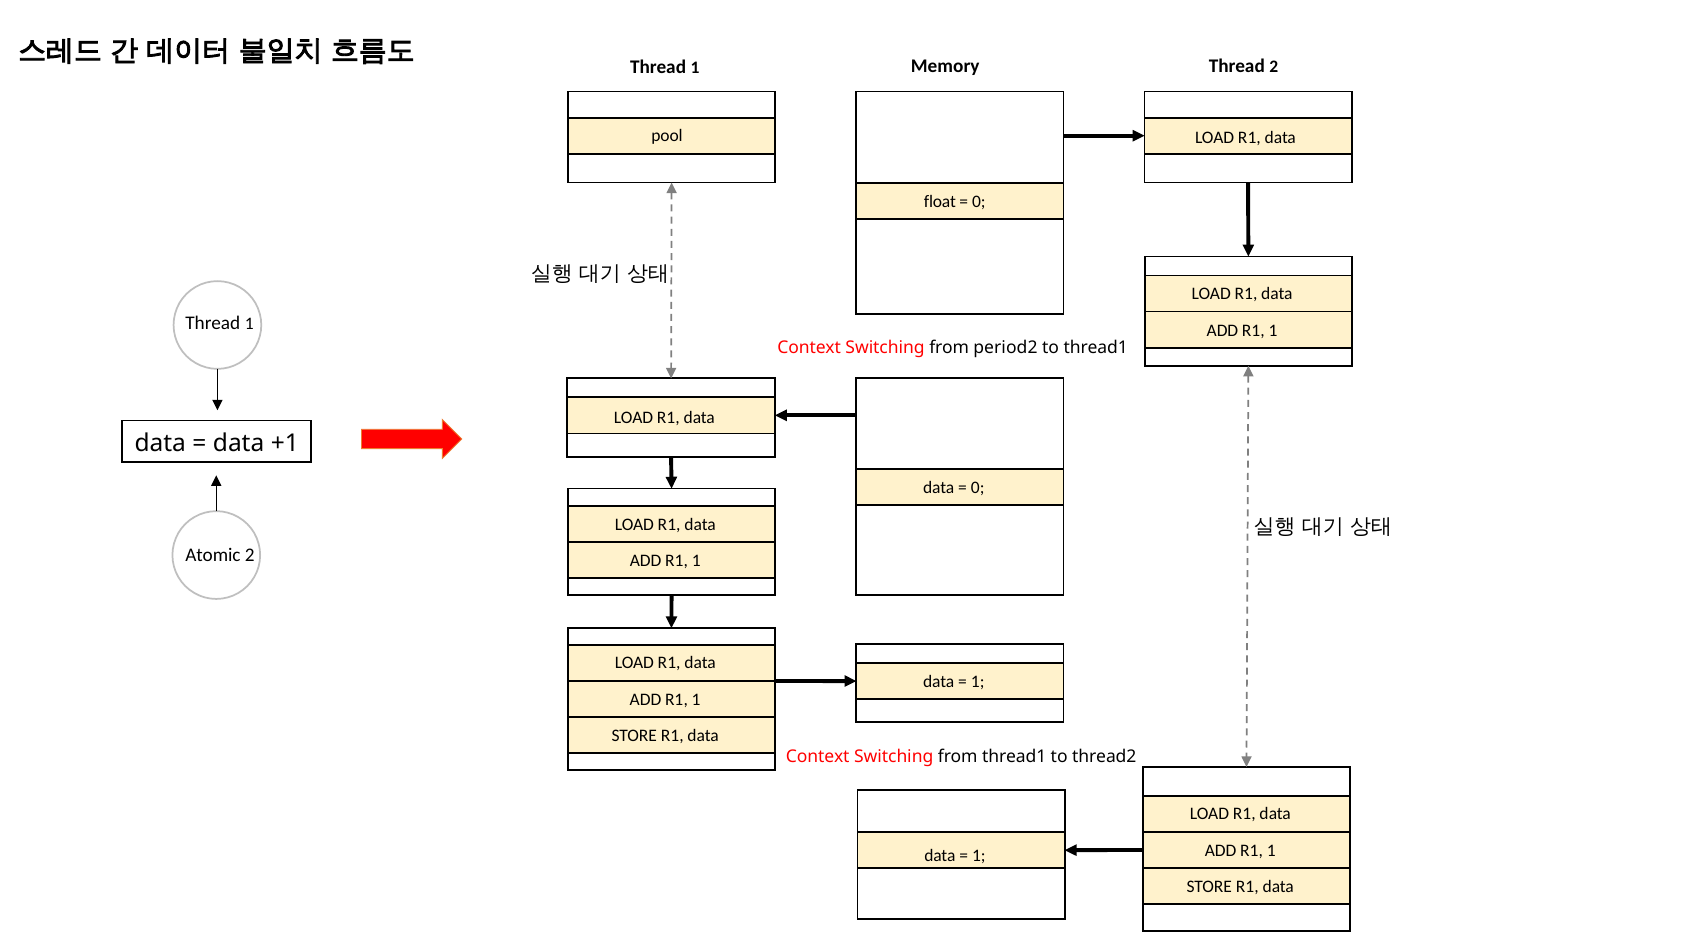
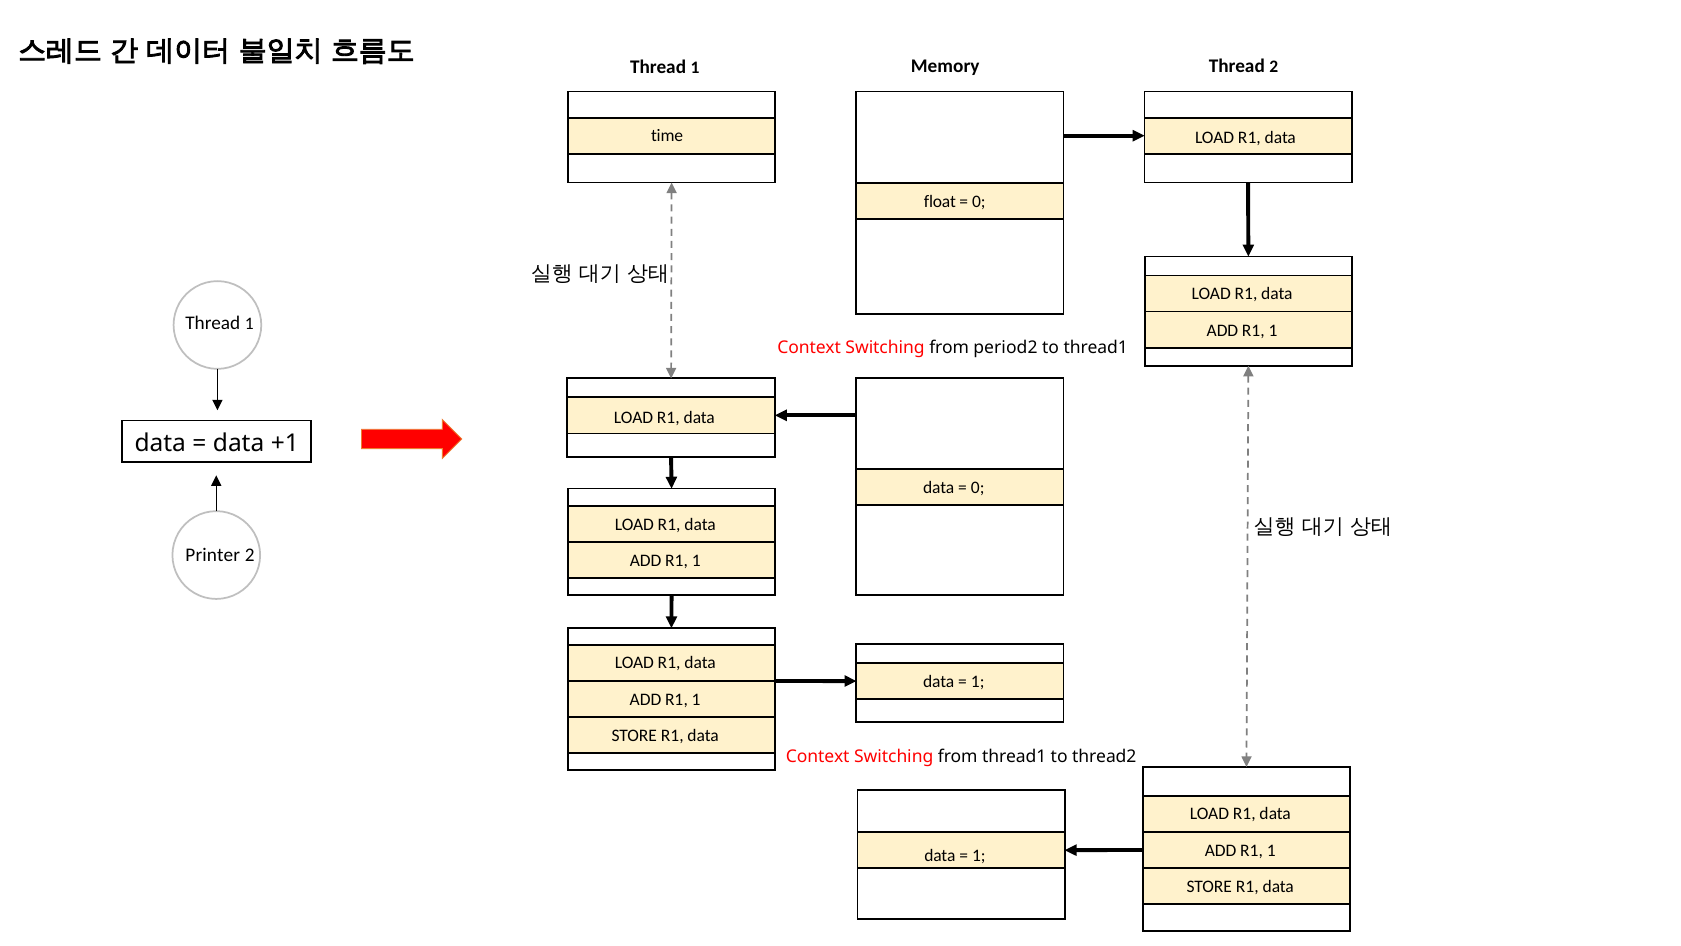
pool: pool -> time (667, 136)
Atomic: Atomic -> Printer (213, 555)
